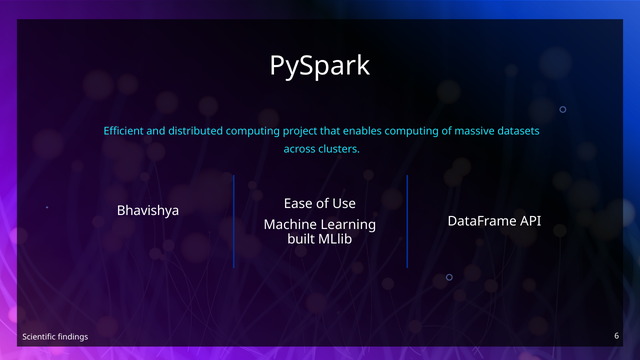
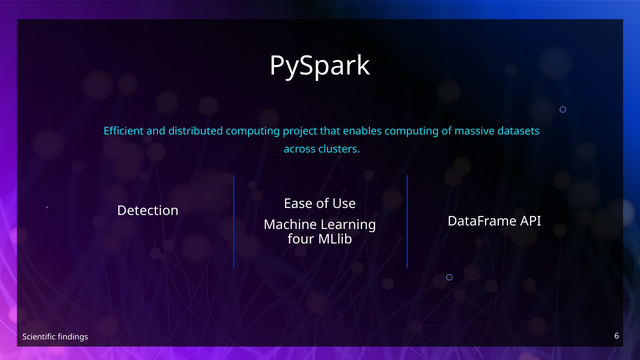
Bhavishya: Bhavishya -> Detection (148, 211)
built: built -> four (301, 239)
